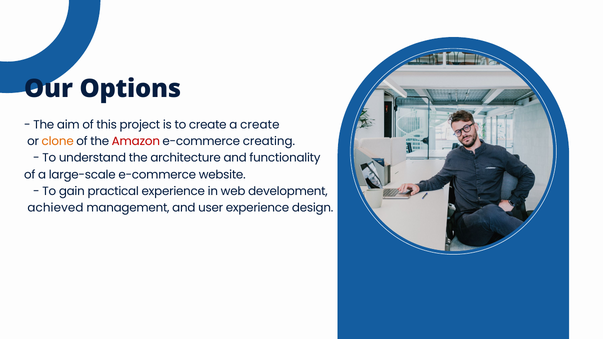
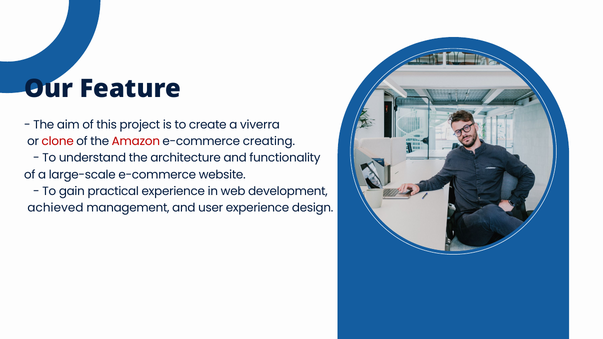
Options: Options -> Feature (130, 89)
a create: create -> viverra (260, 125)
clone colour: orange -> red (58, 141)
